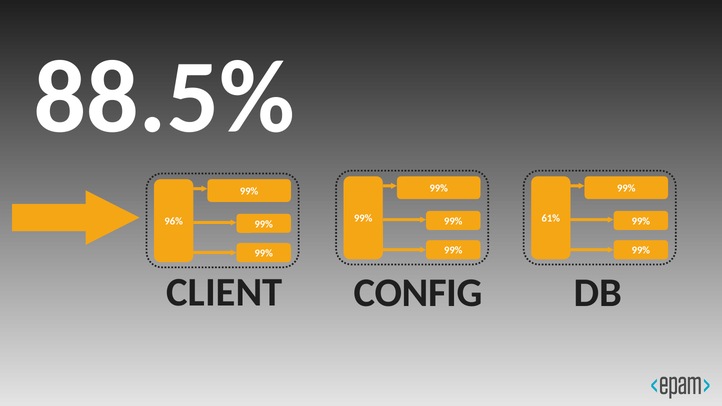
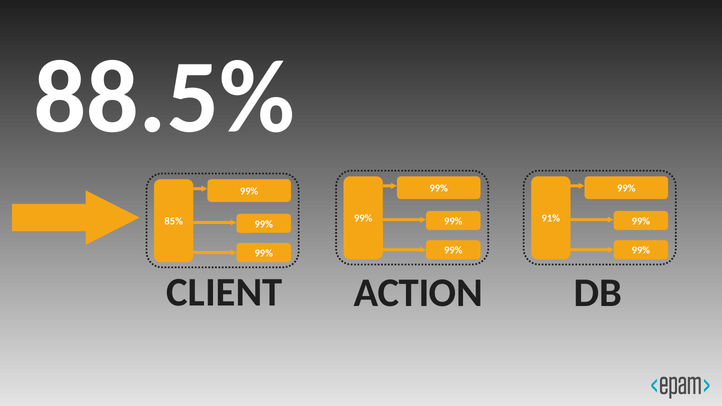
61%: 61% -> 91% (551, 219)
96%: 96% -> 85% (174, 221)
CONFIG: CONFIG -> ACTION (418, 293)
